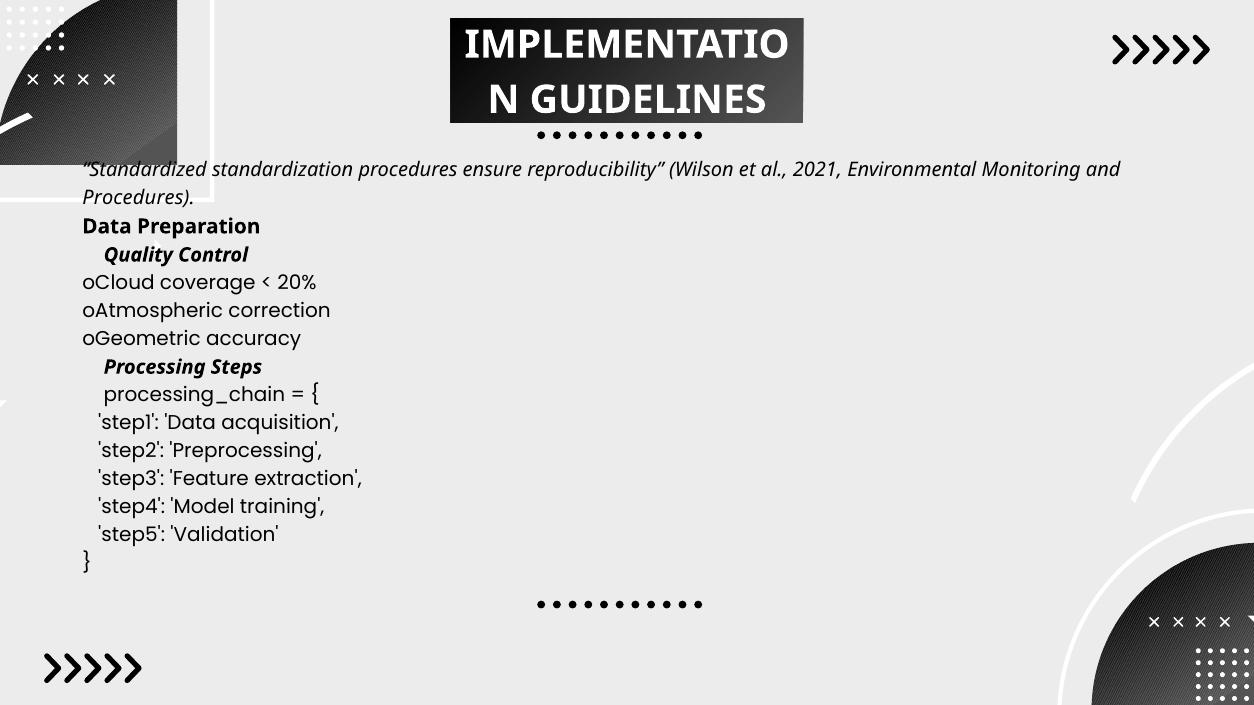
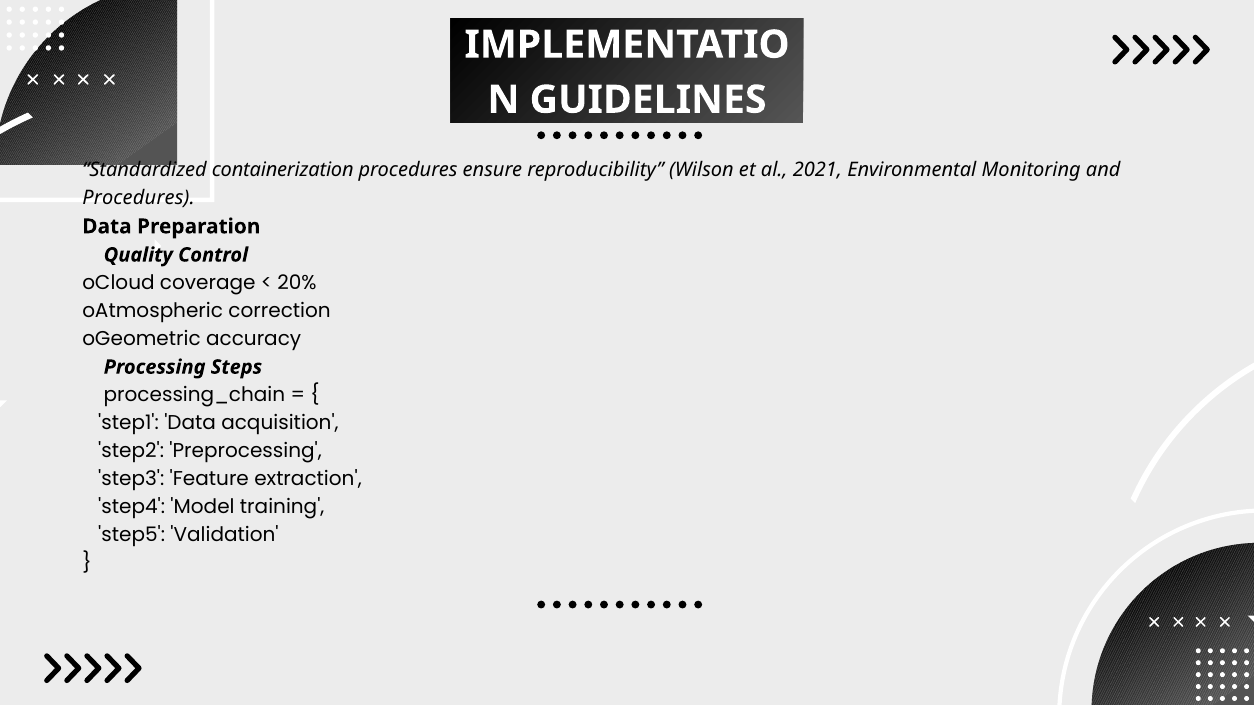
standardization: standardization -> containerization (283, 170)
